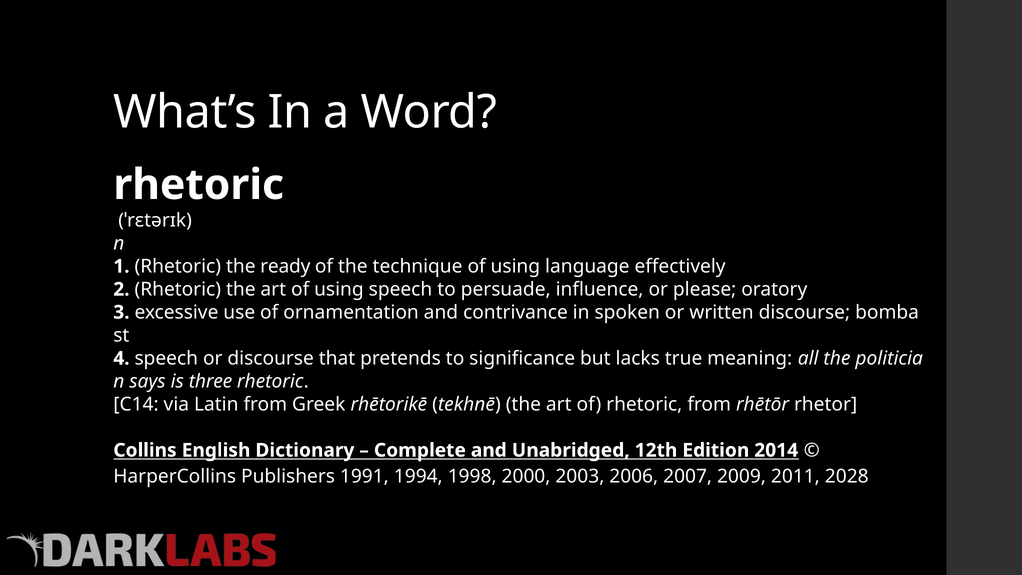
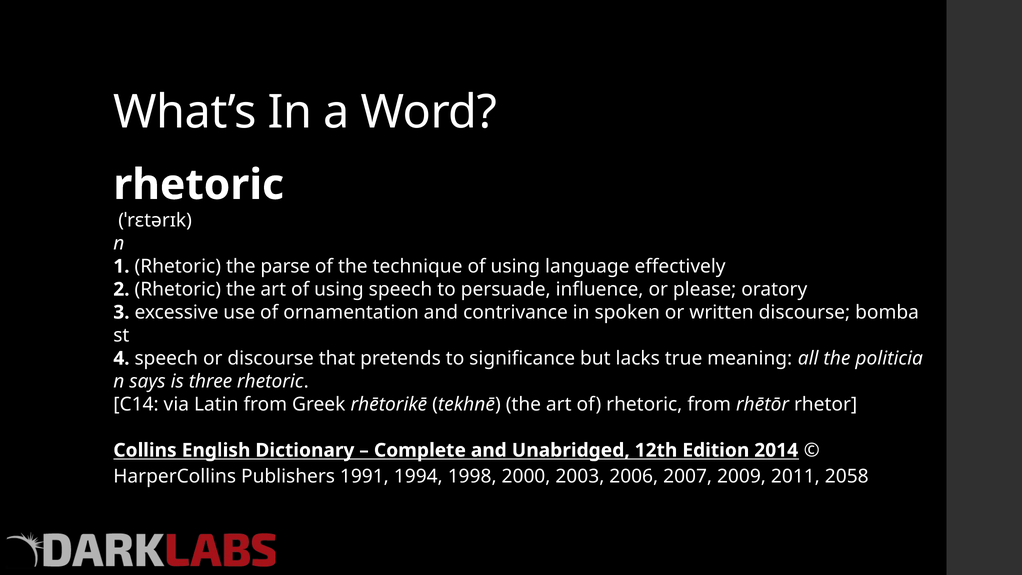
ready: ready -> parse (285, 266)
2028: 2028 -> 2058 (847, 476)
